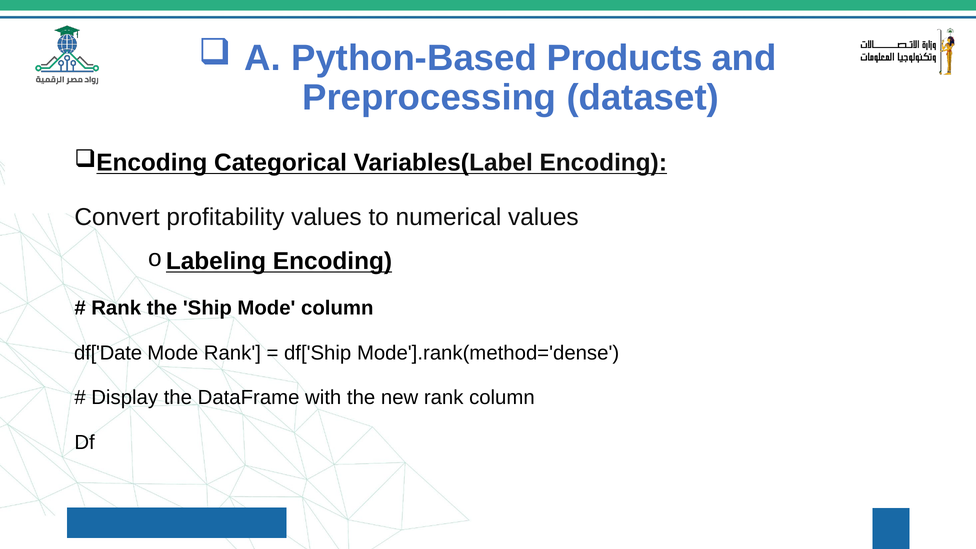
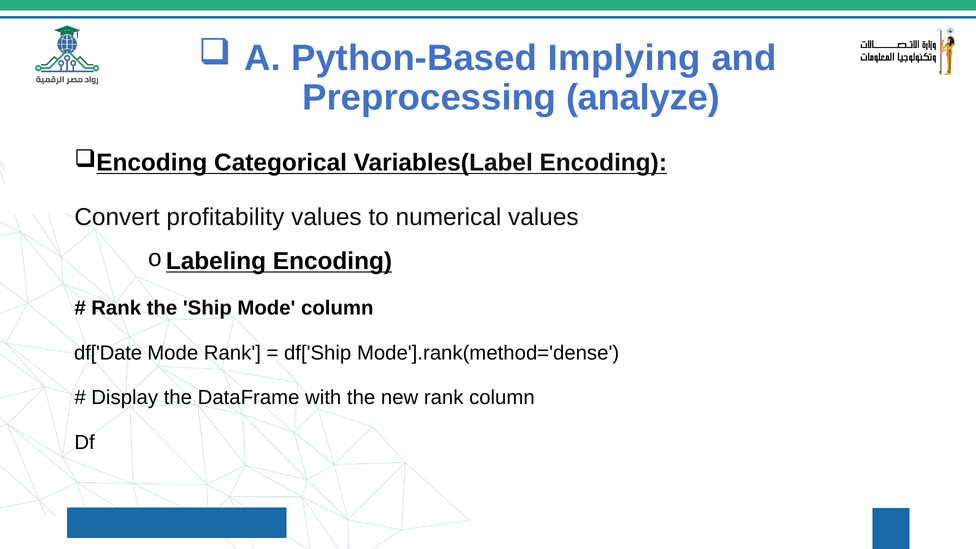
Products: Products -> Implying (624, 58)
dataset: dataset -> analyze (643, 98)
